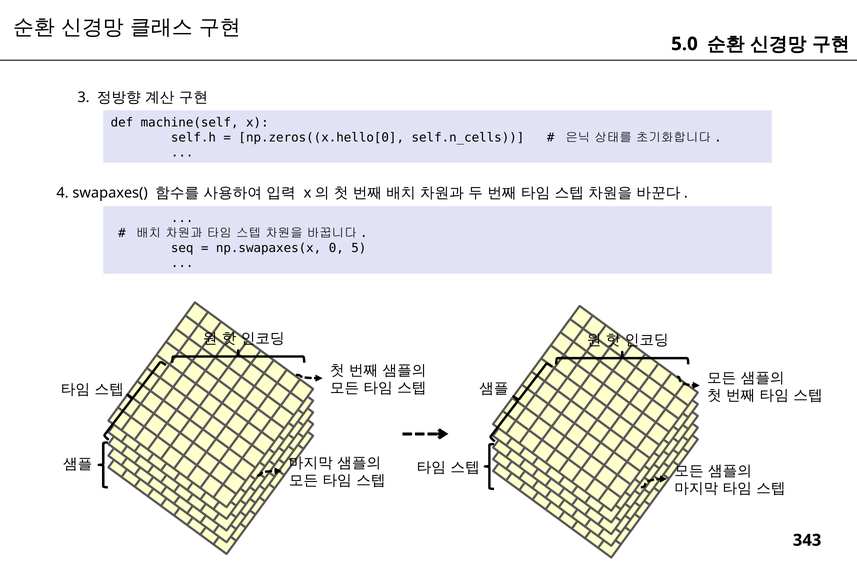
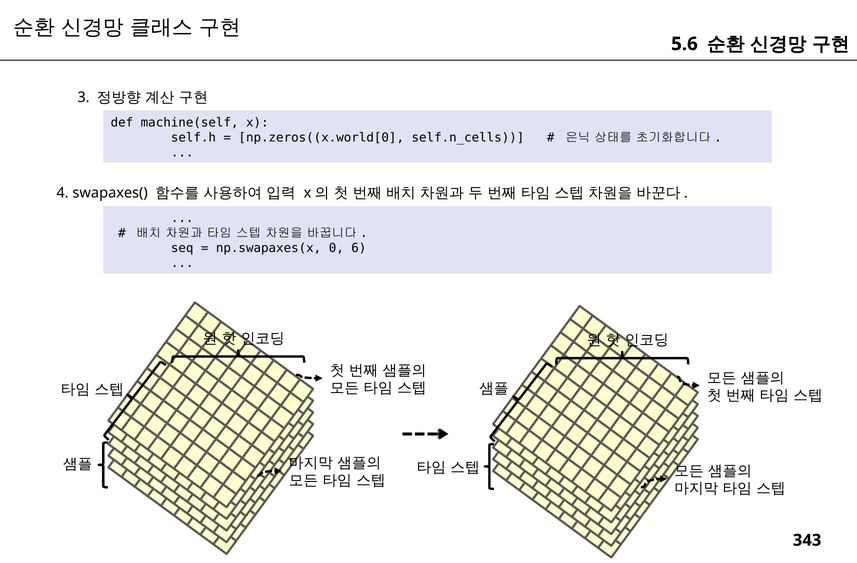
5.0: 5.0 -> 5.6 (684, 44)
np.zeros((x.hello[0: np.zeros((x.hello[0 -> np.zeros((x.world[0 (321, 137)
5: 5 -> 6 (359, 248)
